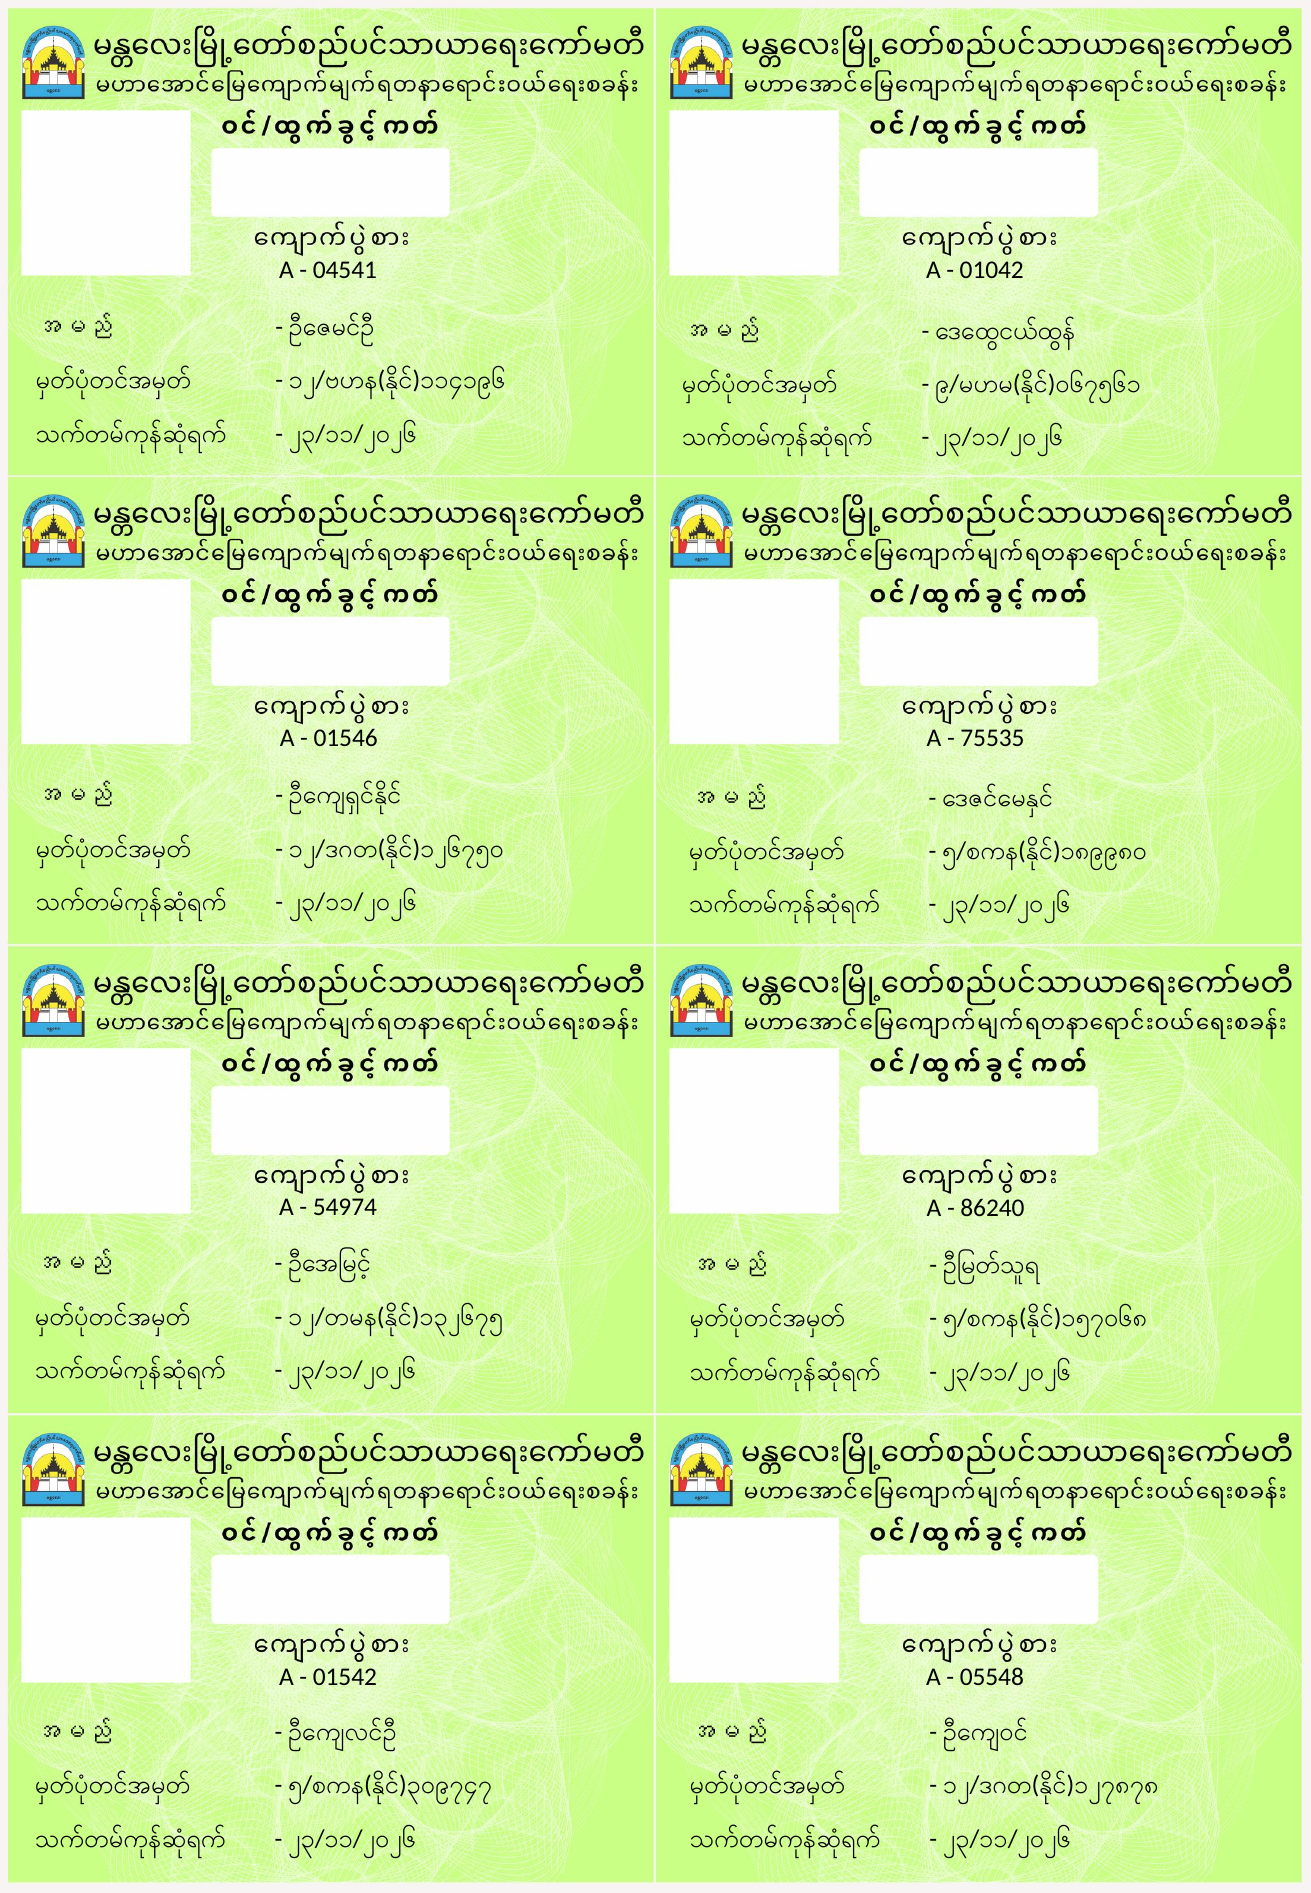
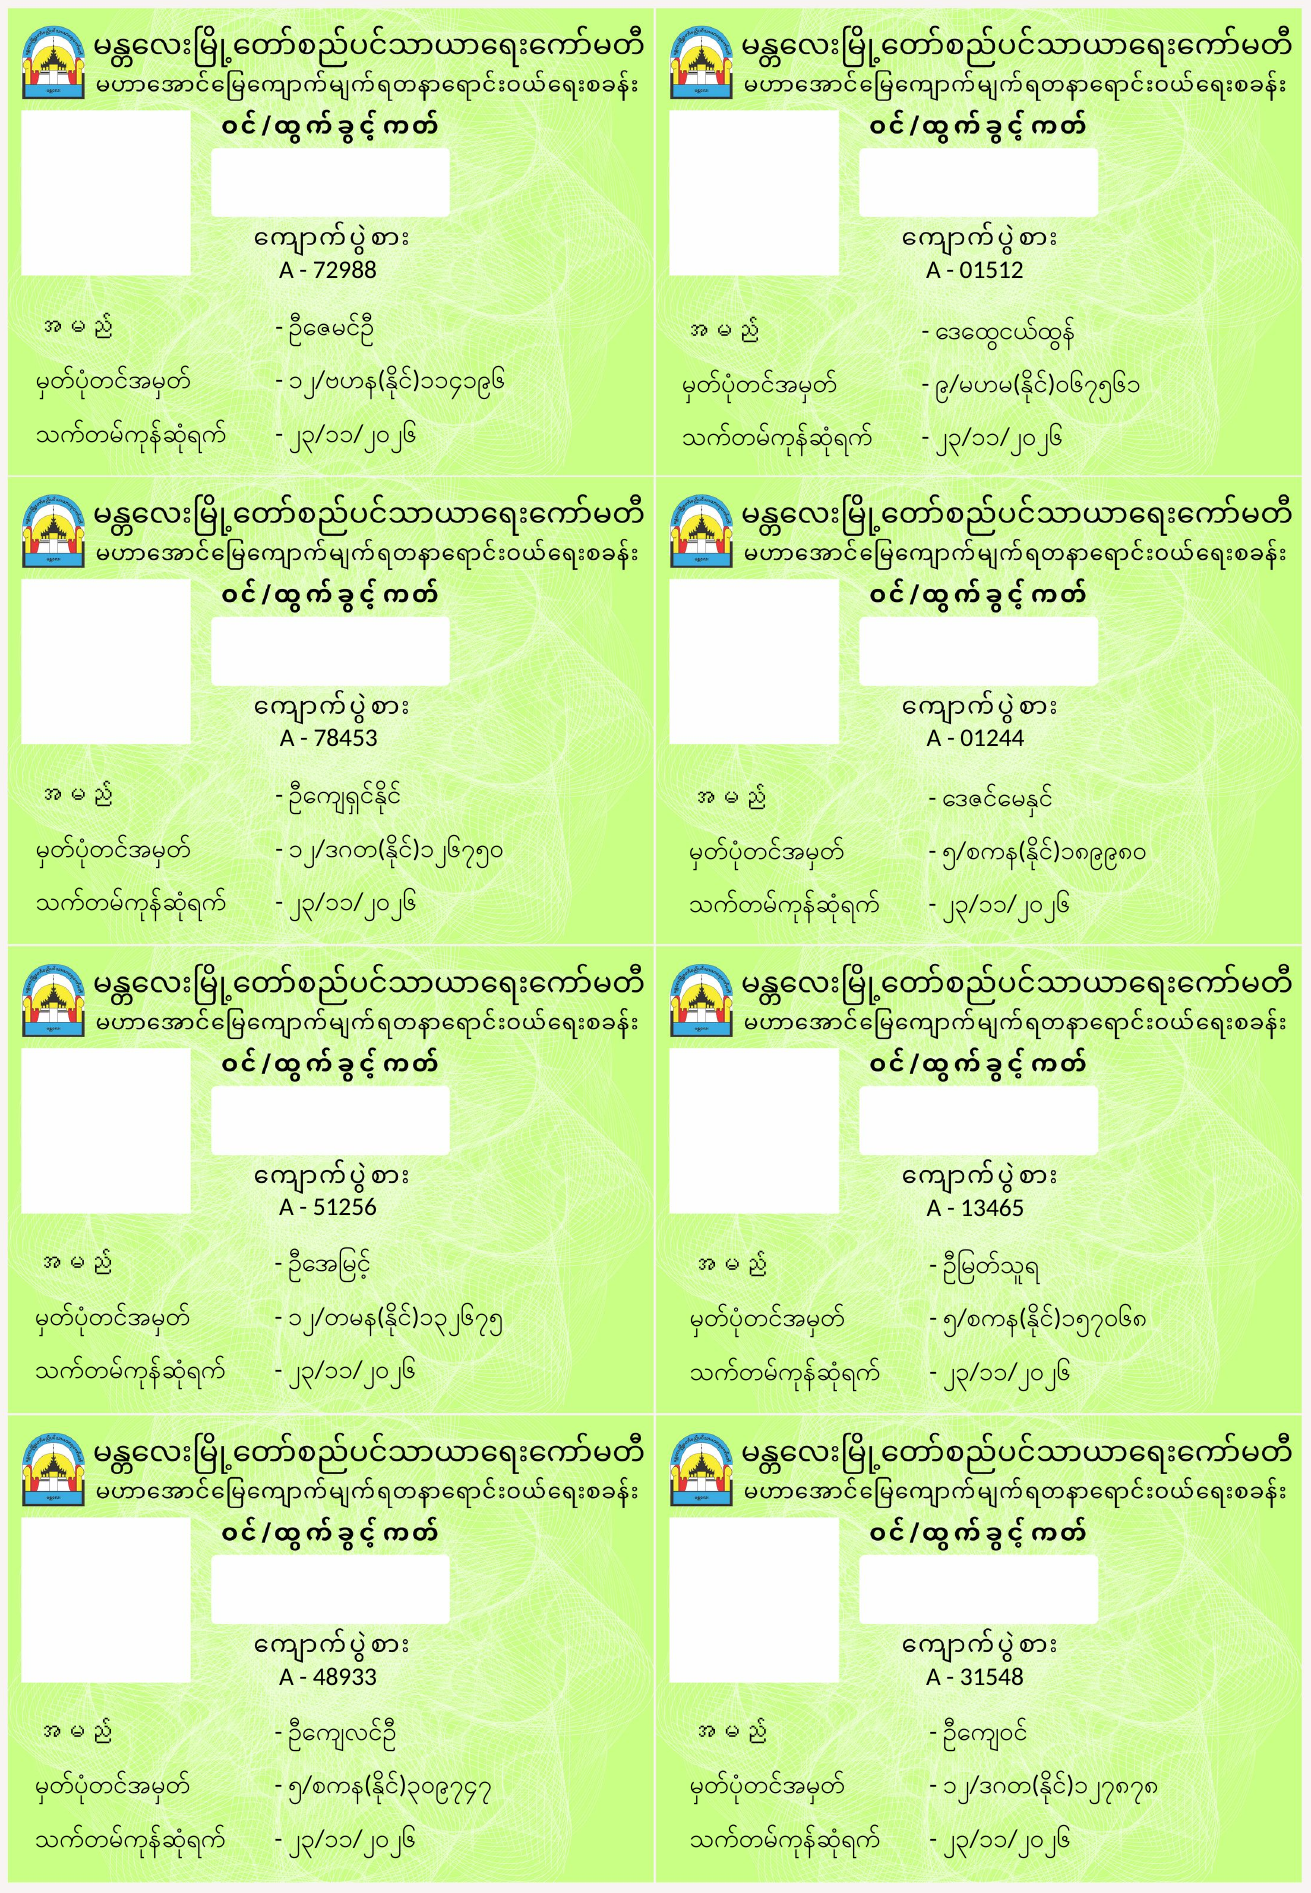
04541: 04541 -> 72988 (345, 270)
01042: 01042 -> 01512 (992, 270)
01546: 01546 -> 78453 (346, 738)
75535: 75535 -> 01244 (992, 739)
54974: 54974 -> 51256 (345, 1207)
86240: 86240 -> 13465 (992, 1209)
01542: 01542 -> 48933 (345, 1678)
05548: 05548 -> 31548 (992, 1678)
